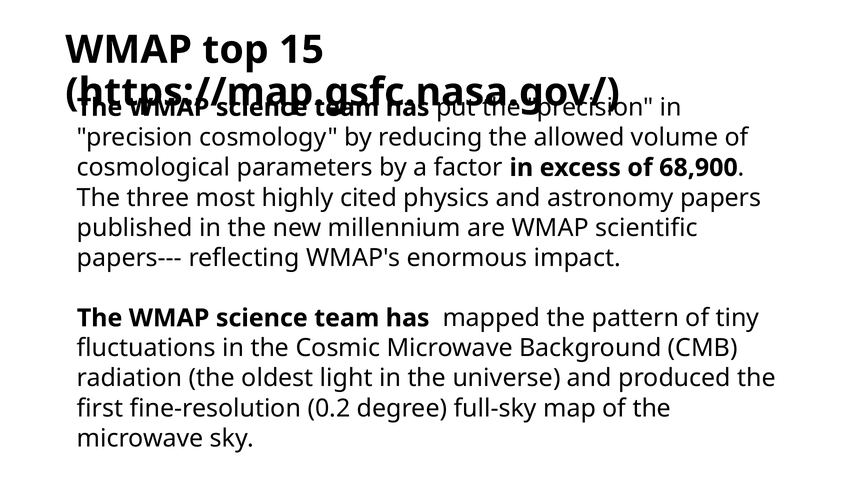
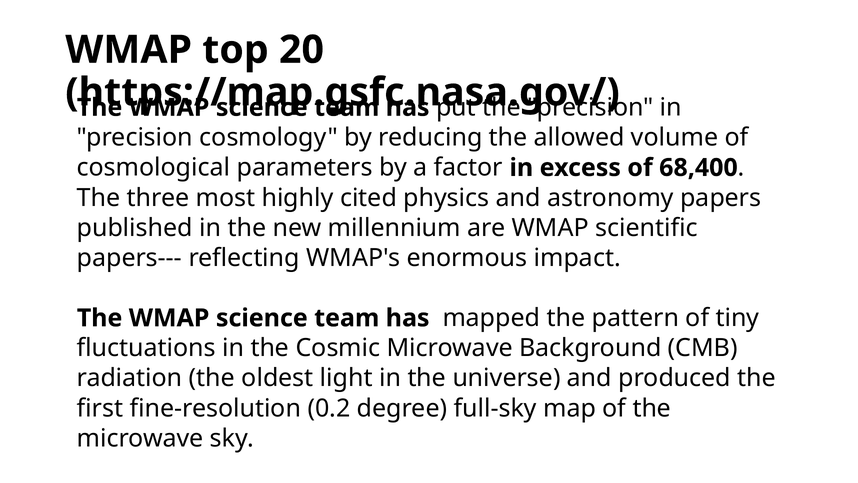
15: 15 -> 20 (301, 50)
68,900: 68,900 -> 68,400 (698, 168)
